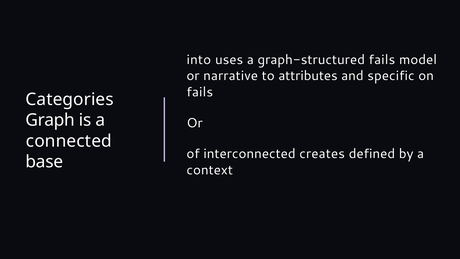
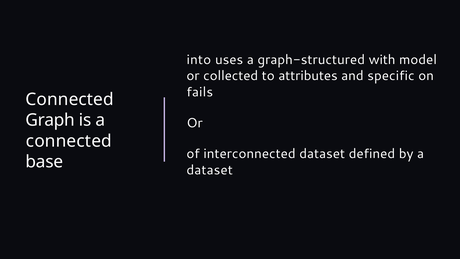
graph-structured fails: fails -> with (382, 60)
narrative: narrative -> collected (231, 76)
Categories: Categories -> Connected (70, 99)
interconnected creates: creates -> dataset (322, 154)
context: context -> dataset (210, 170)
